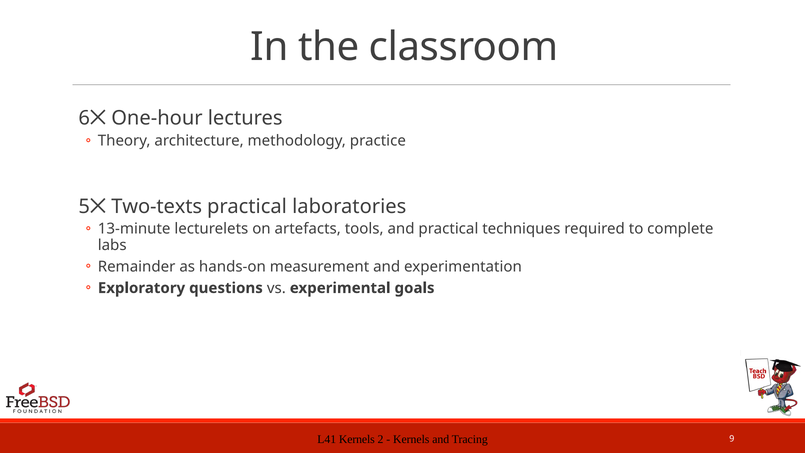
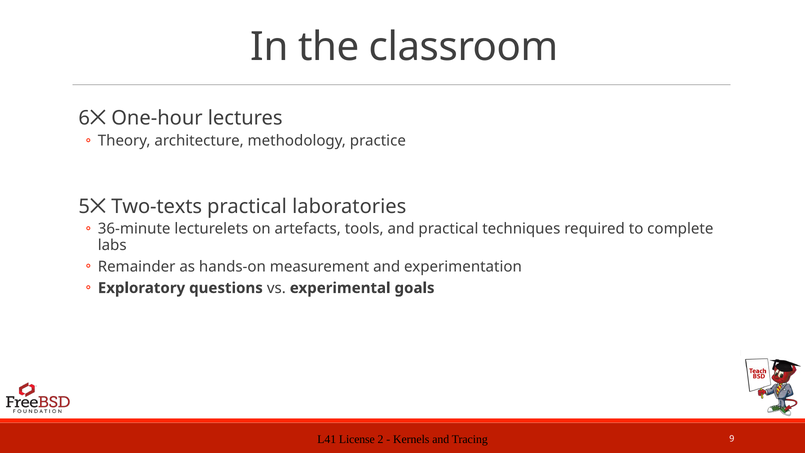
13-minute: 13-minute -> 36-minute (134, 229)
L41 Kernels: Kernels -> License (357, 439)
